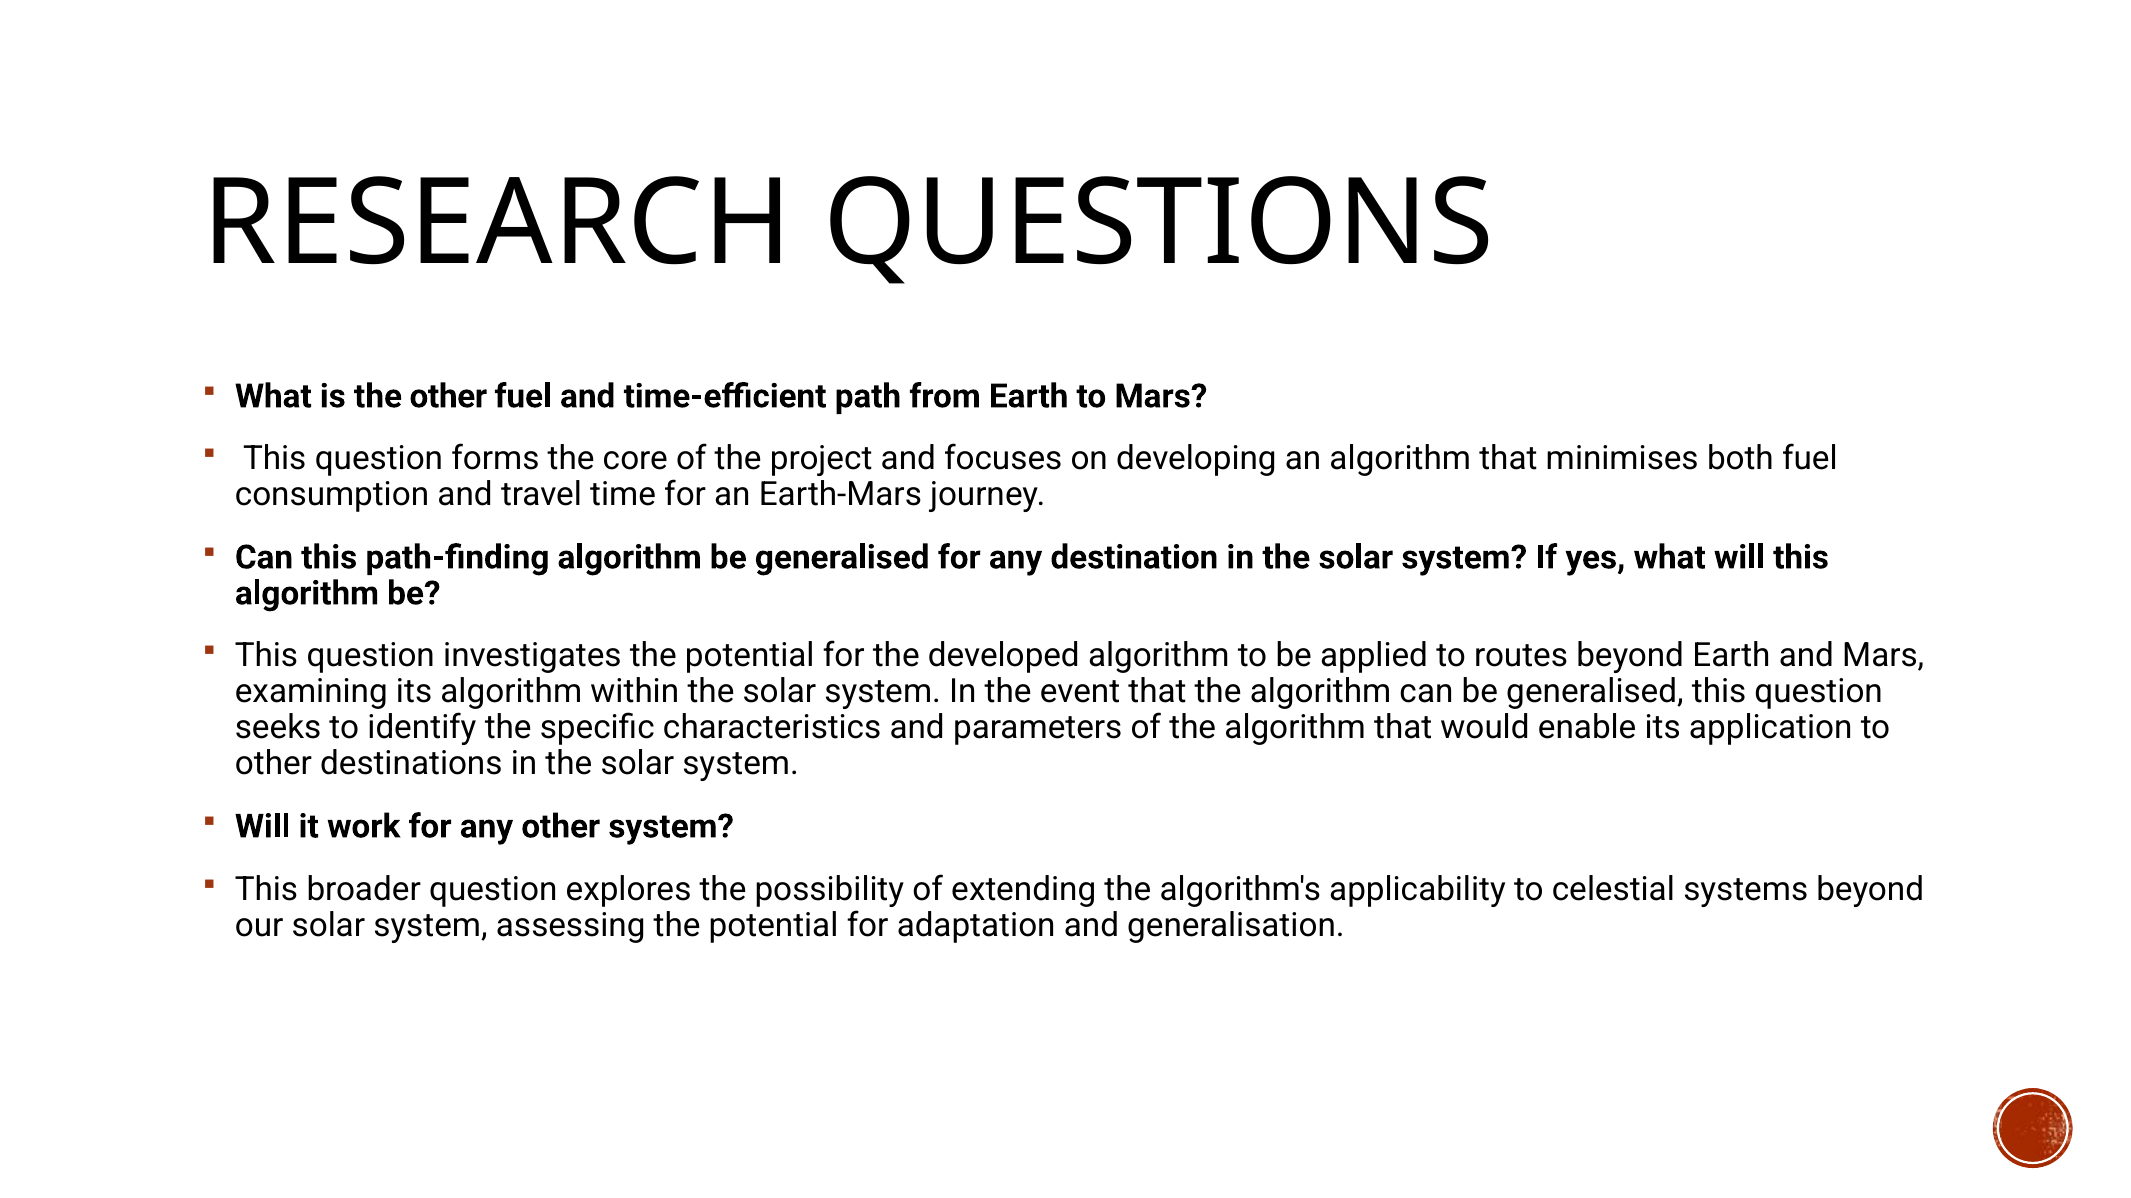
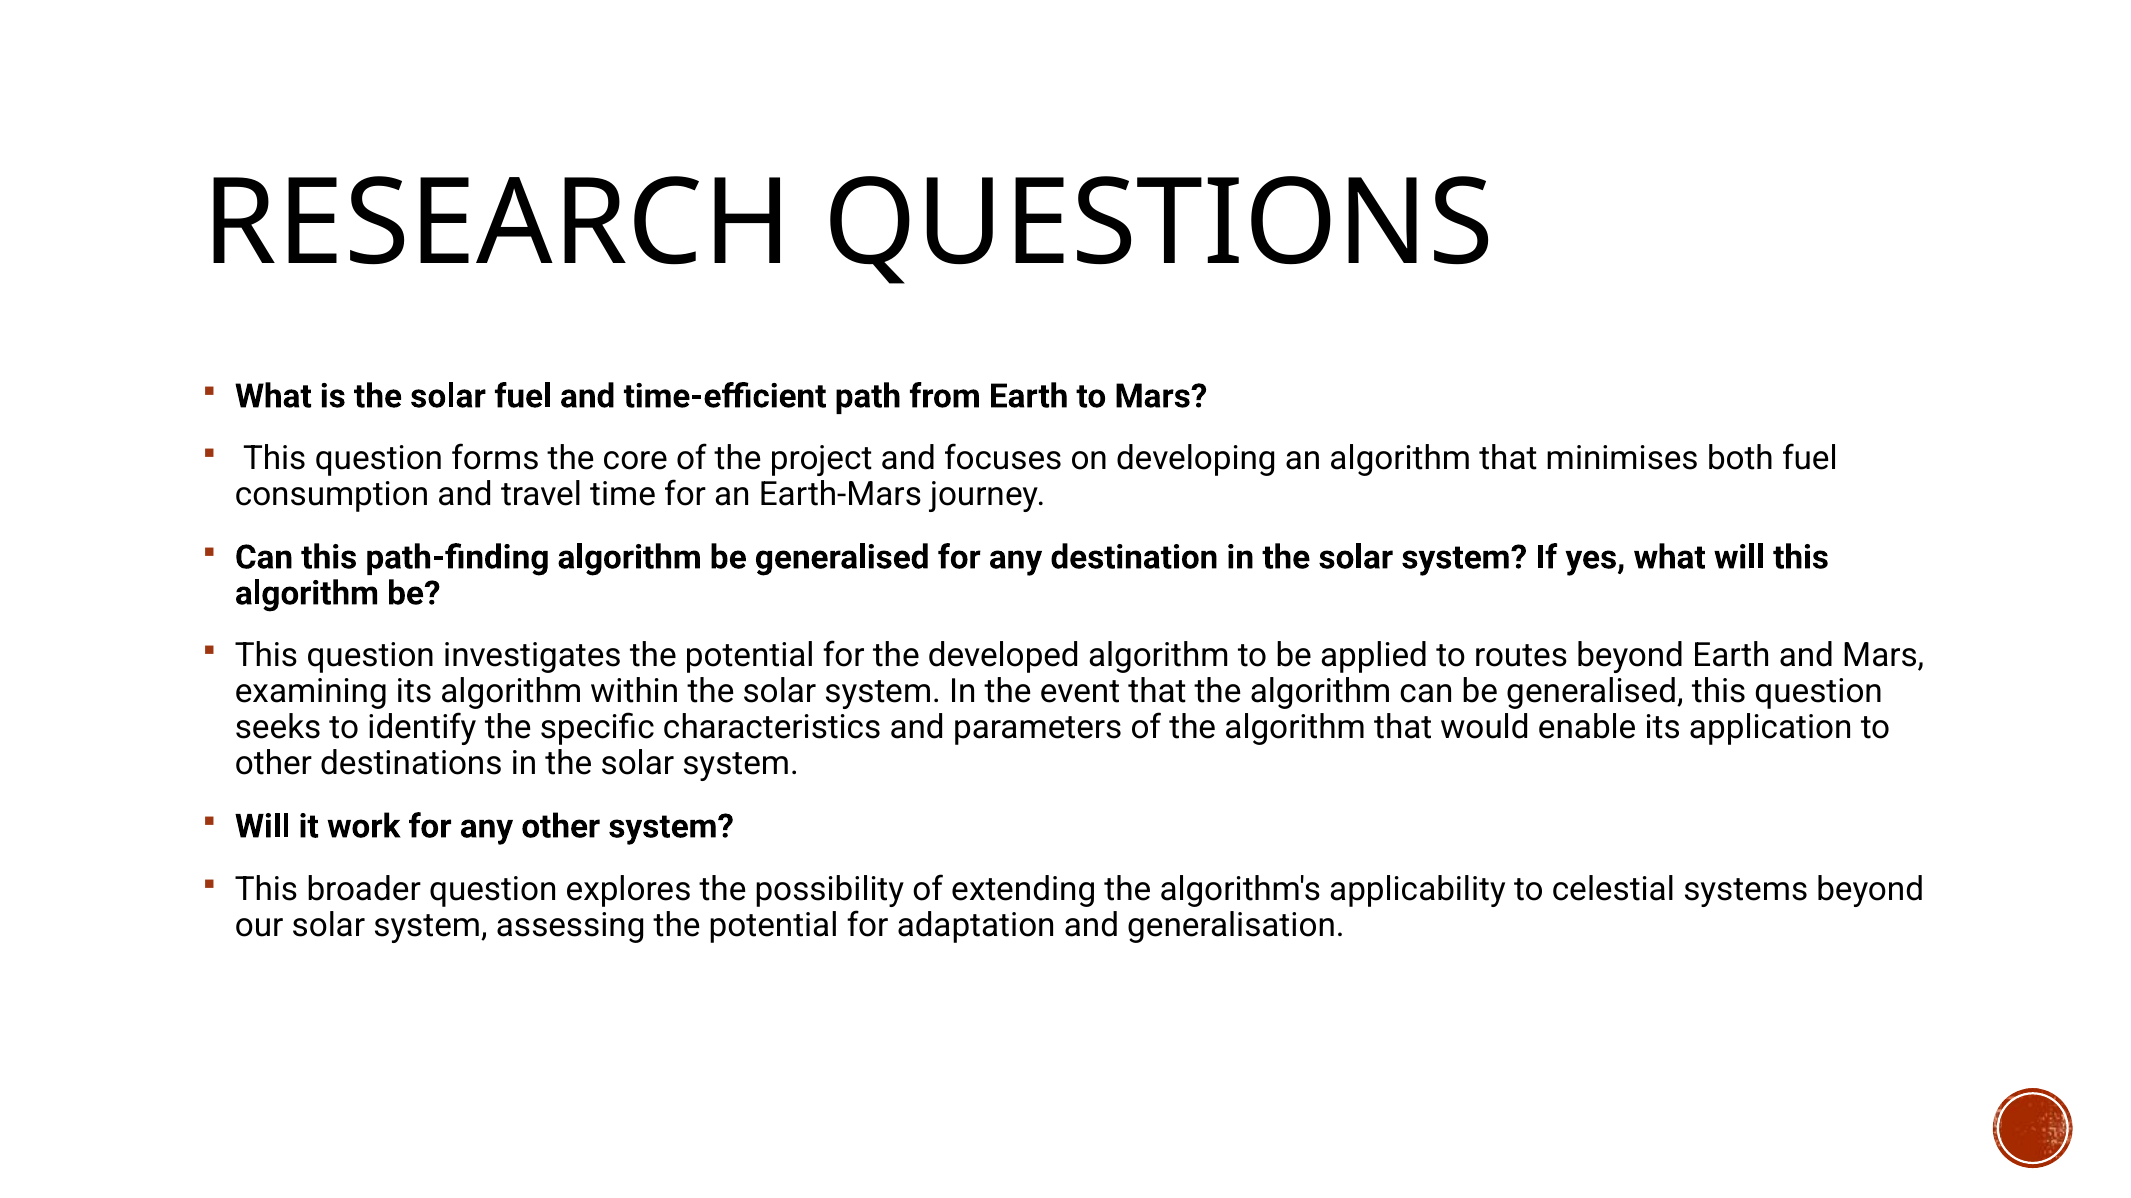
is the other: other -> solar (448, 397)
